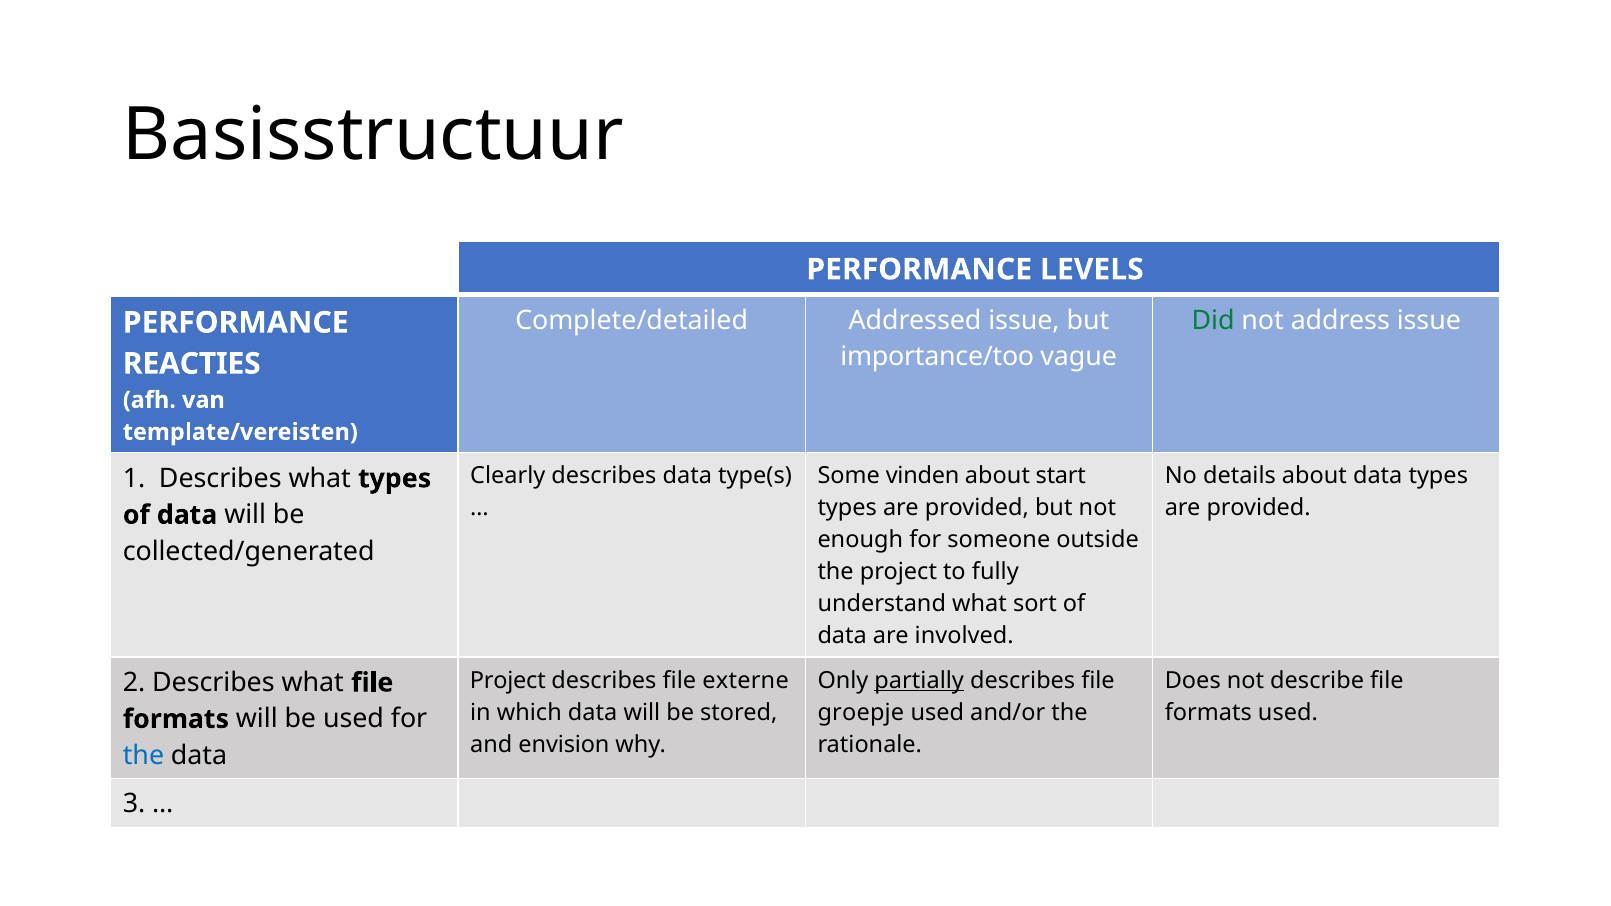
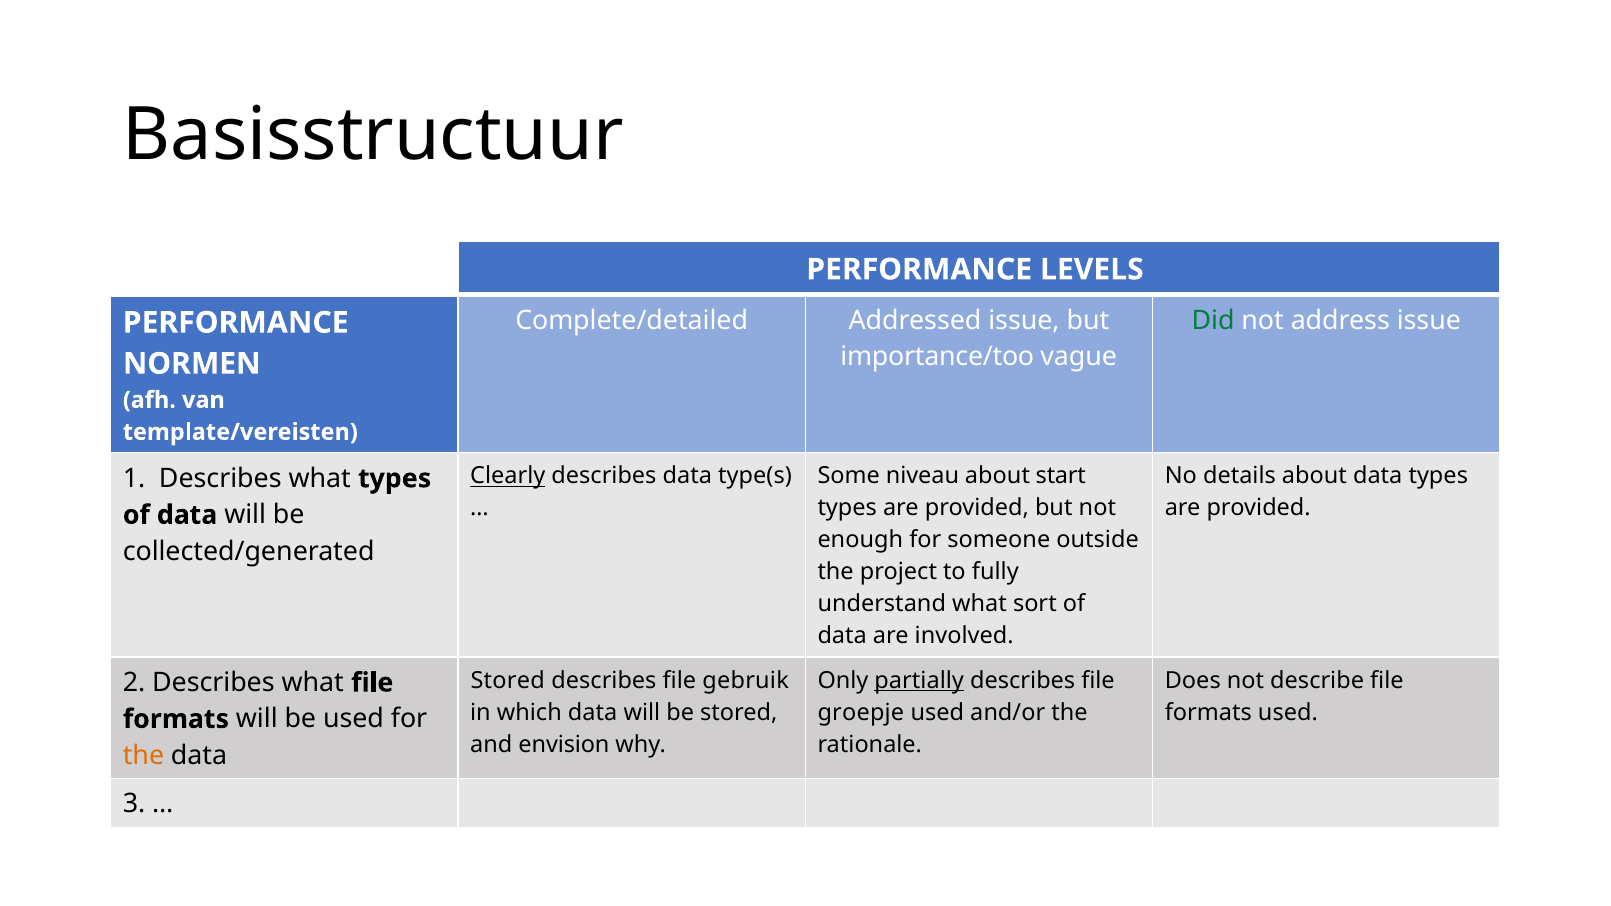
REACTIES: REACTIES -> NORMEN (192, 364)
Clearly underline: none -> present (508, 476)
vinden: vinden -> niveau (922, 476)
Project: Project -> Stored (508, 680)
externe: externe -> gebruik (746, 680)
the colour: blue -> orange (143, 756)
